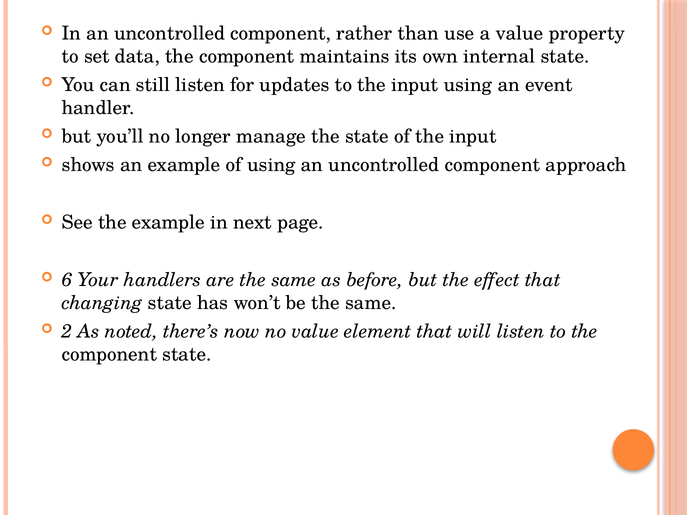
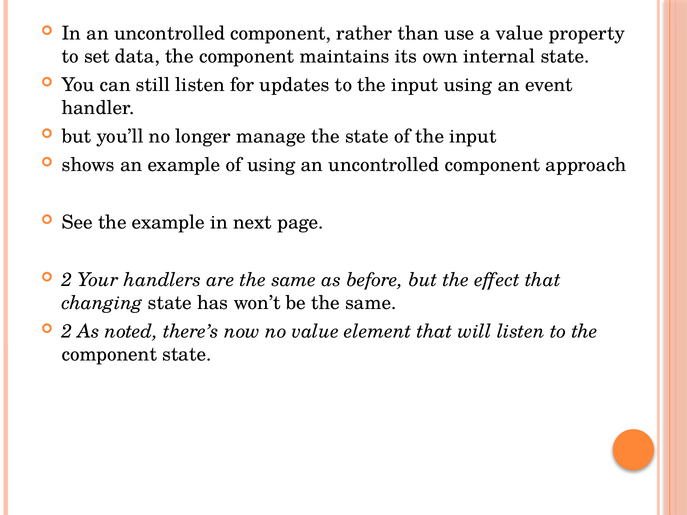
6: 6 -> 2 (67, 280)
